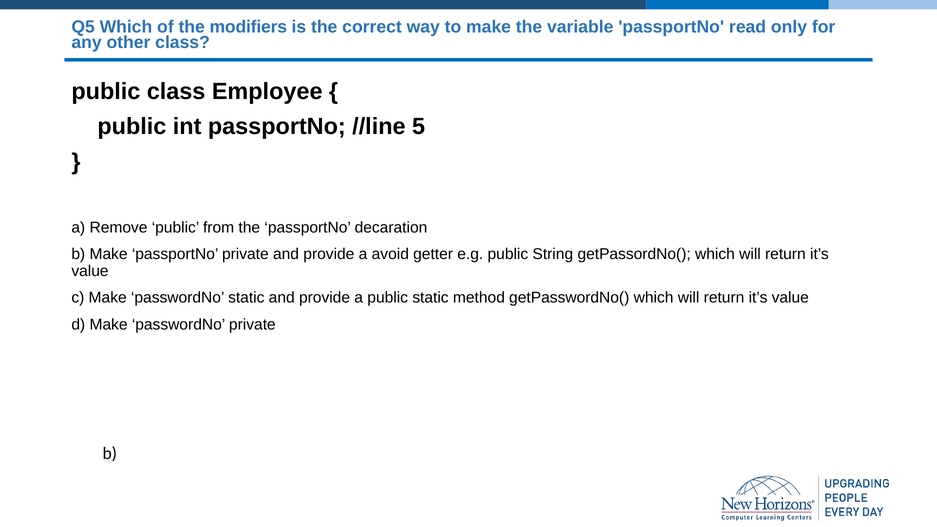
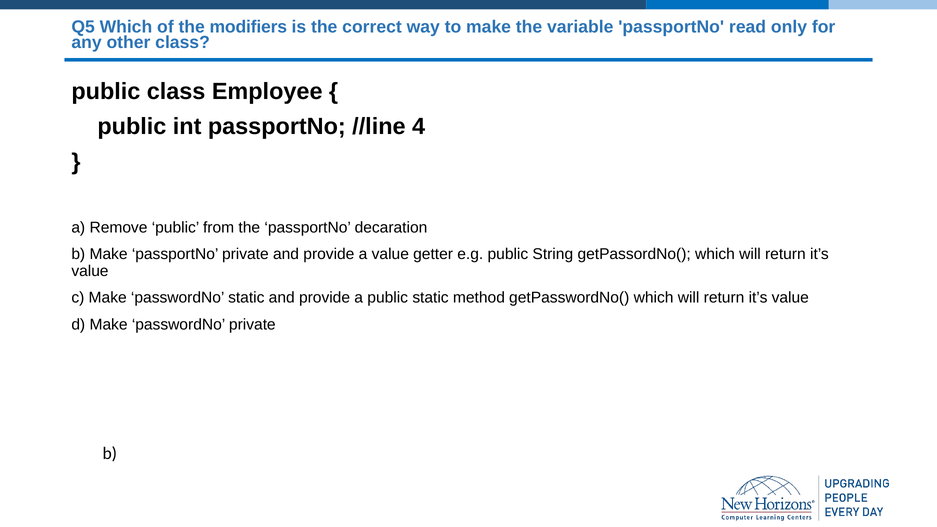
5: 5 -> 4 (419, 127)
a avoid: avoid -> value (390, 254)
